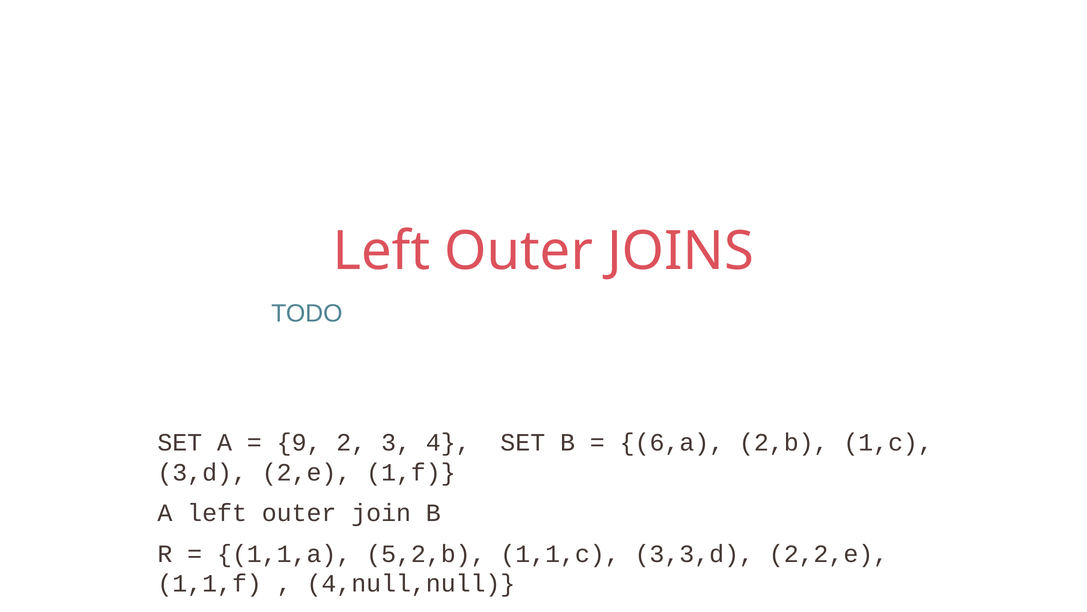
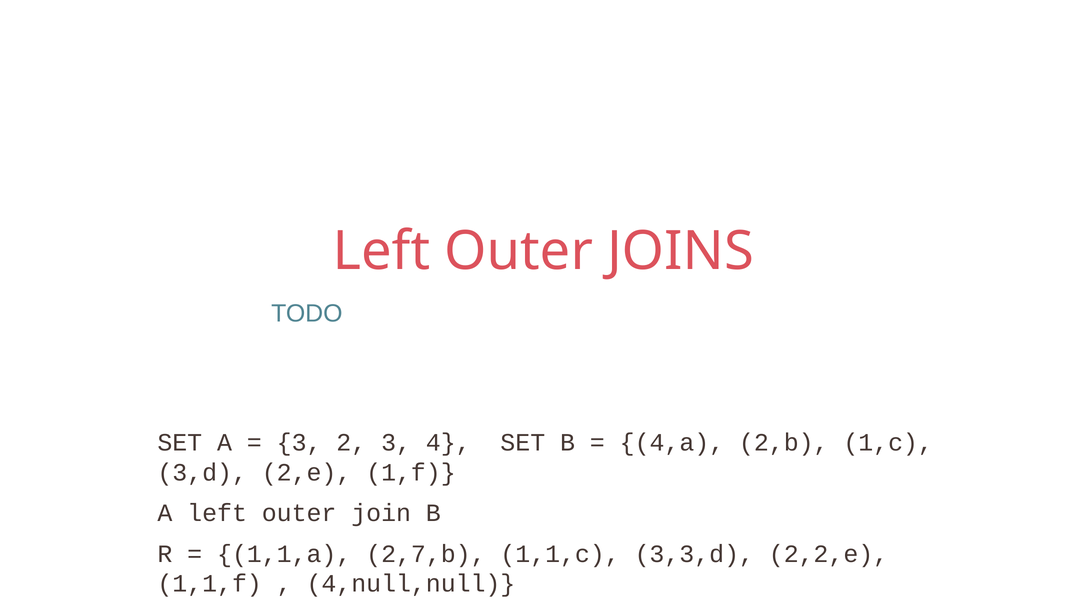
9: 9 -> 3 (299, 442)
6,a: 6,a -> 4,a (672, 442)
5,2,b: 5,2,b -> 2,7,b (426, 553)
